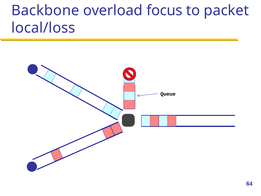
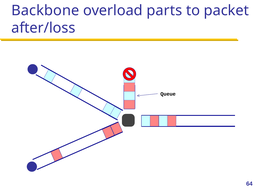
focus: focus -> parts (164, 11)
local/loss: local/loss -> after/loss (43, 28)
